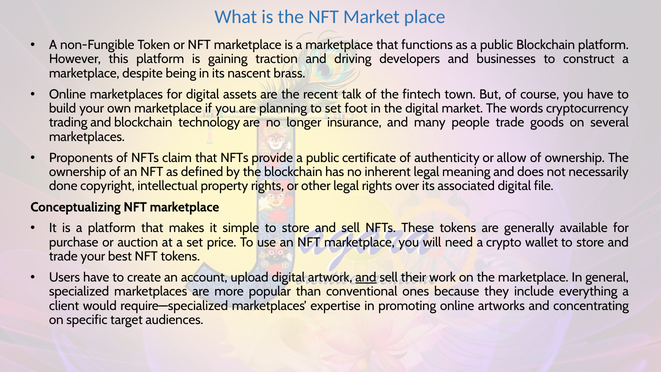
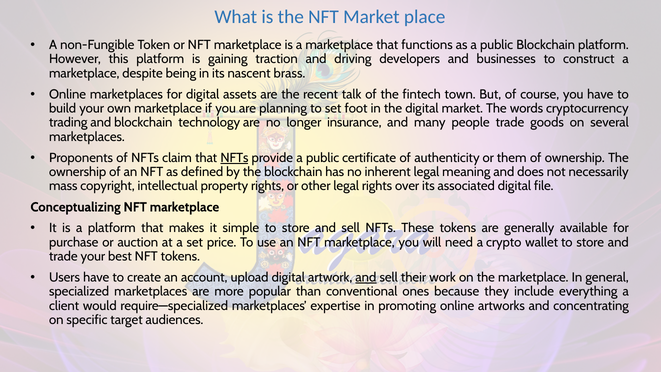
NFTs underline: none -> present (234, 158)
allow: allow -> them (512, 158)
done: done -> mass (63, 186)
